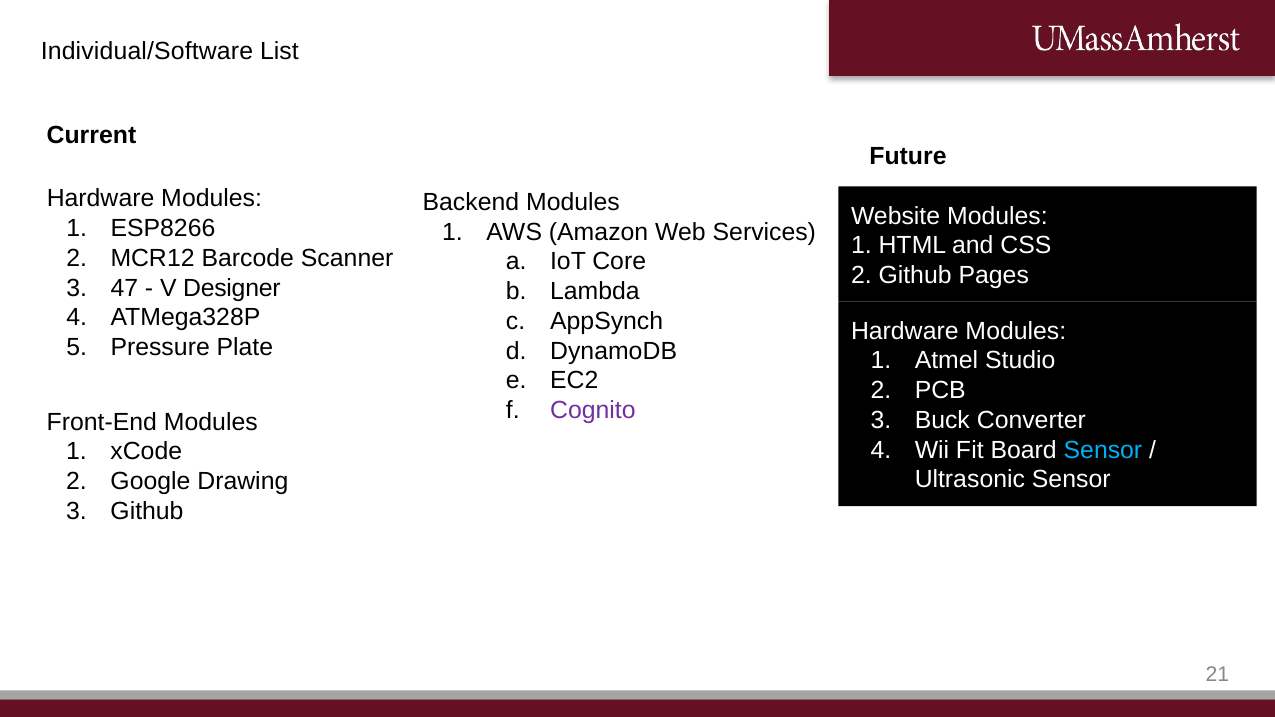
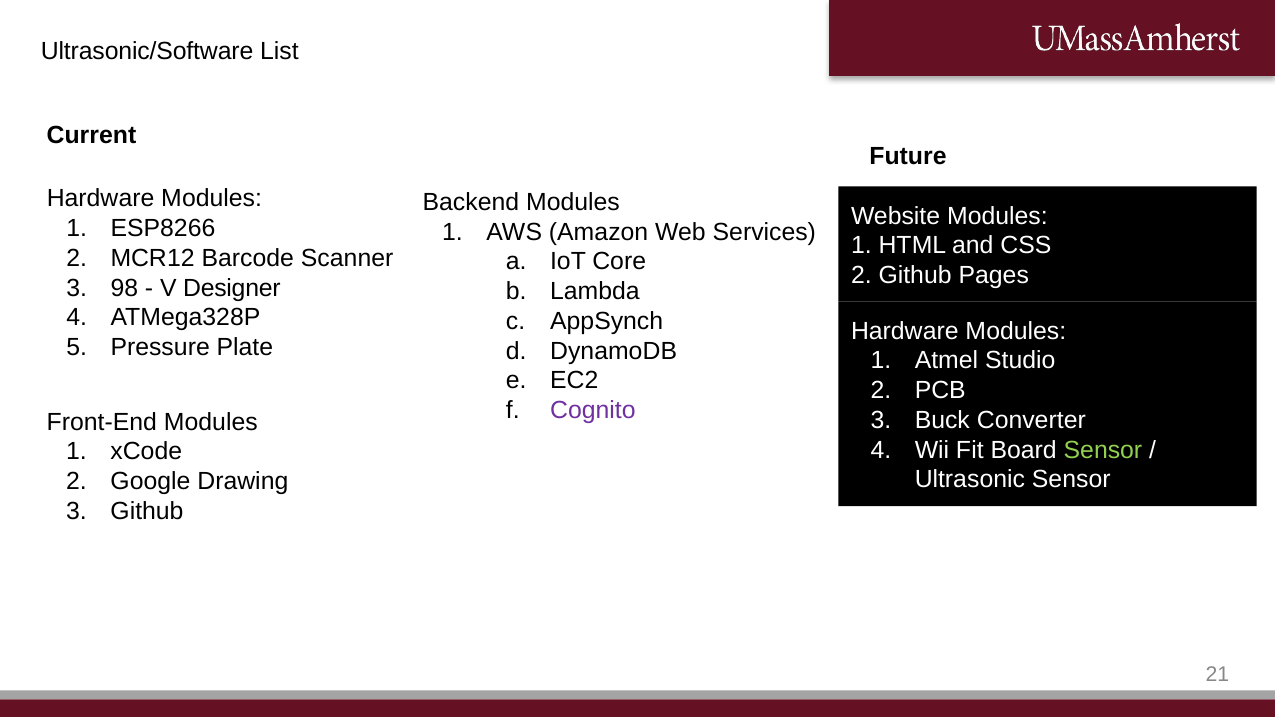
Individual/Software: Individual/Software -> Ultrasonic/Software (147, 52)
47: 47 -> 98 (124, 288)
Sensor colour: light blue -> light green (1103, 450)
